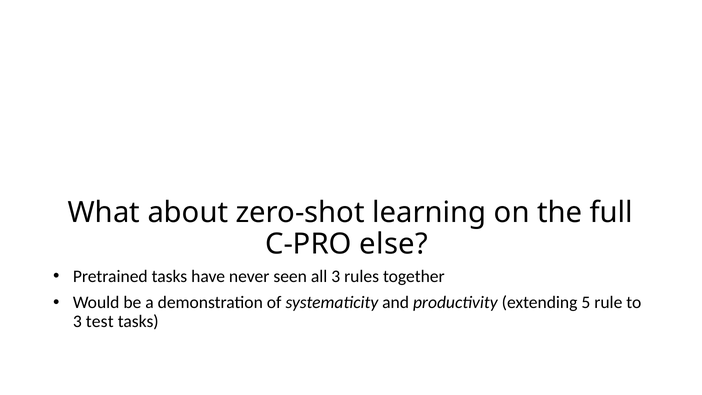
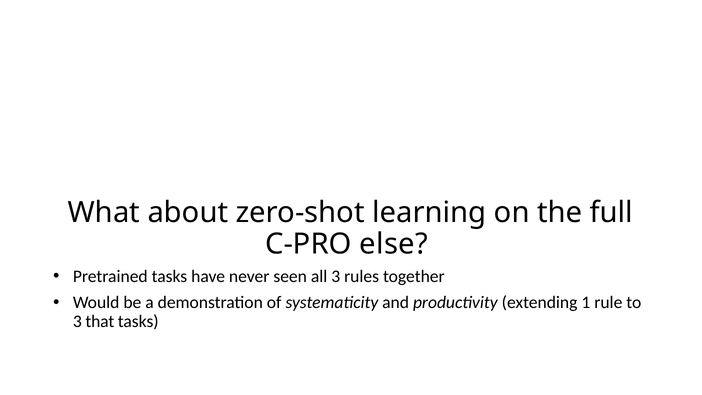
5: 5 -> 1 (586, 303)
test: test -> that (100, 321)
